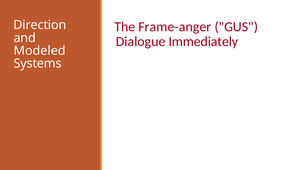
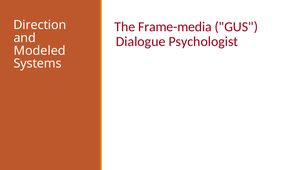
Frame-anger: Frame-anger -> Frame-media (175, 27)
Immediately: Immediately -> Psychologist (203, 42)
